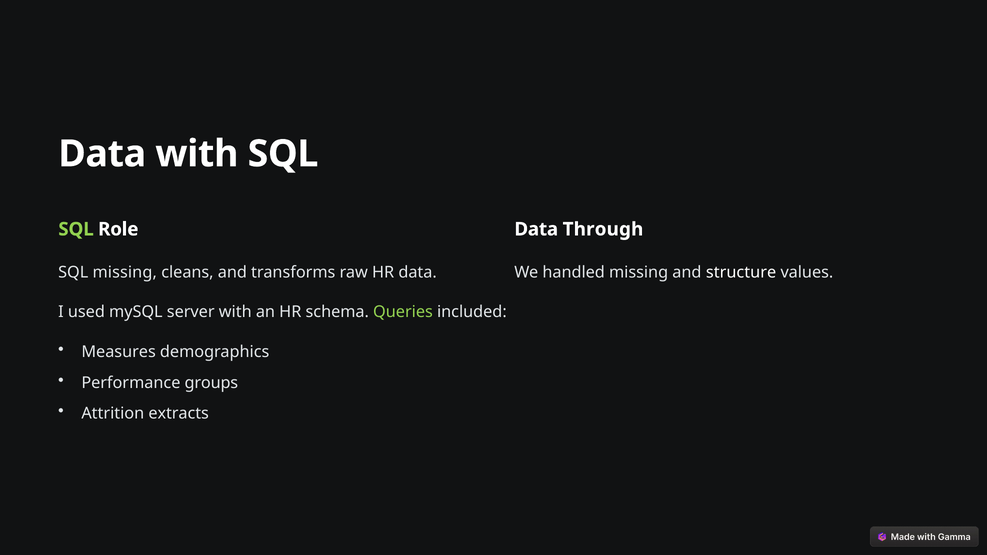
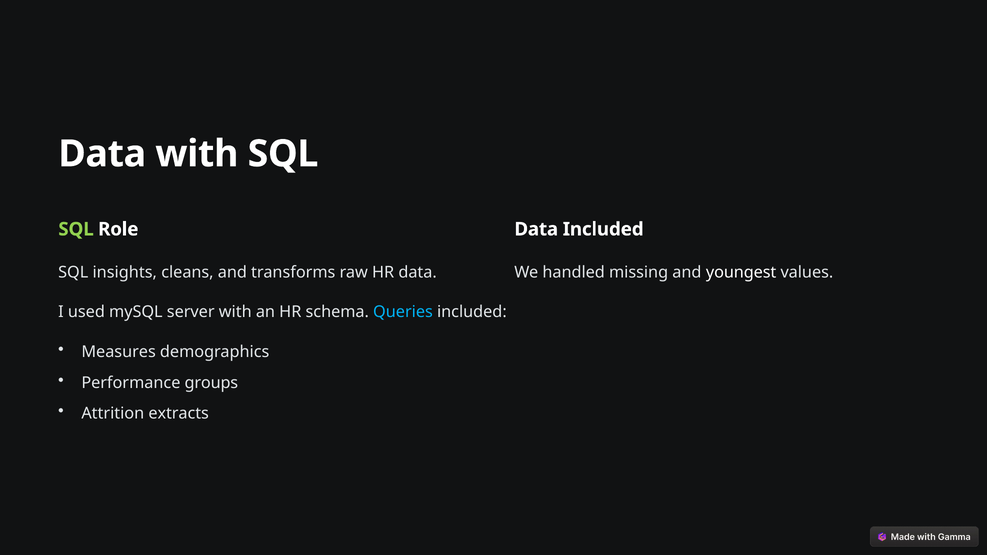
Data Through: Through -> Included (603, 229)
SQL missing: missing -> insights (125, 272)
structure: structure -> youngest (741, 272)
Queries colour: light green -> light blue (403, 312)
